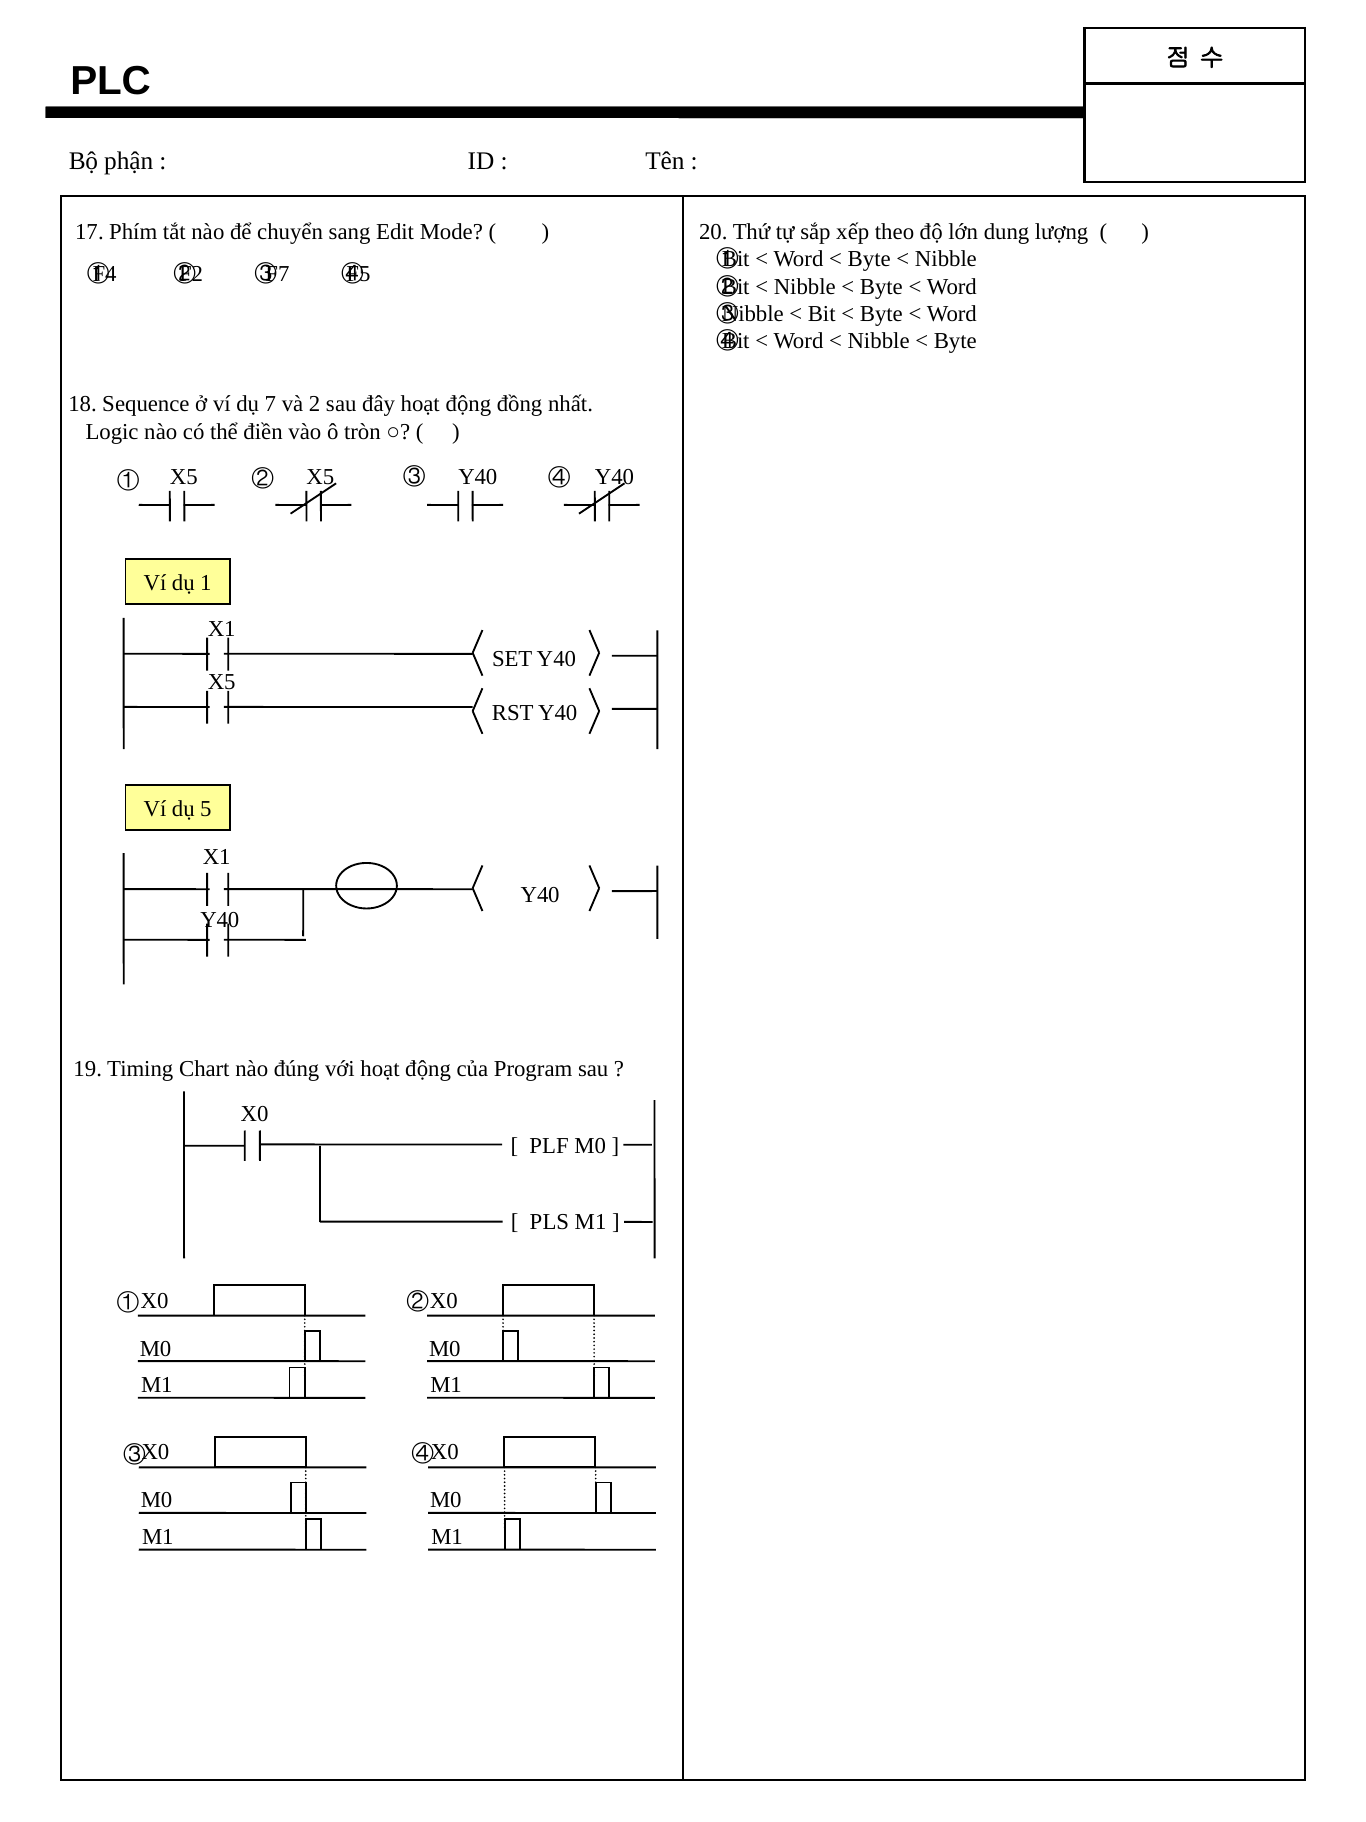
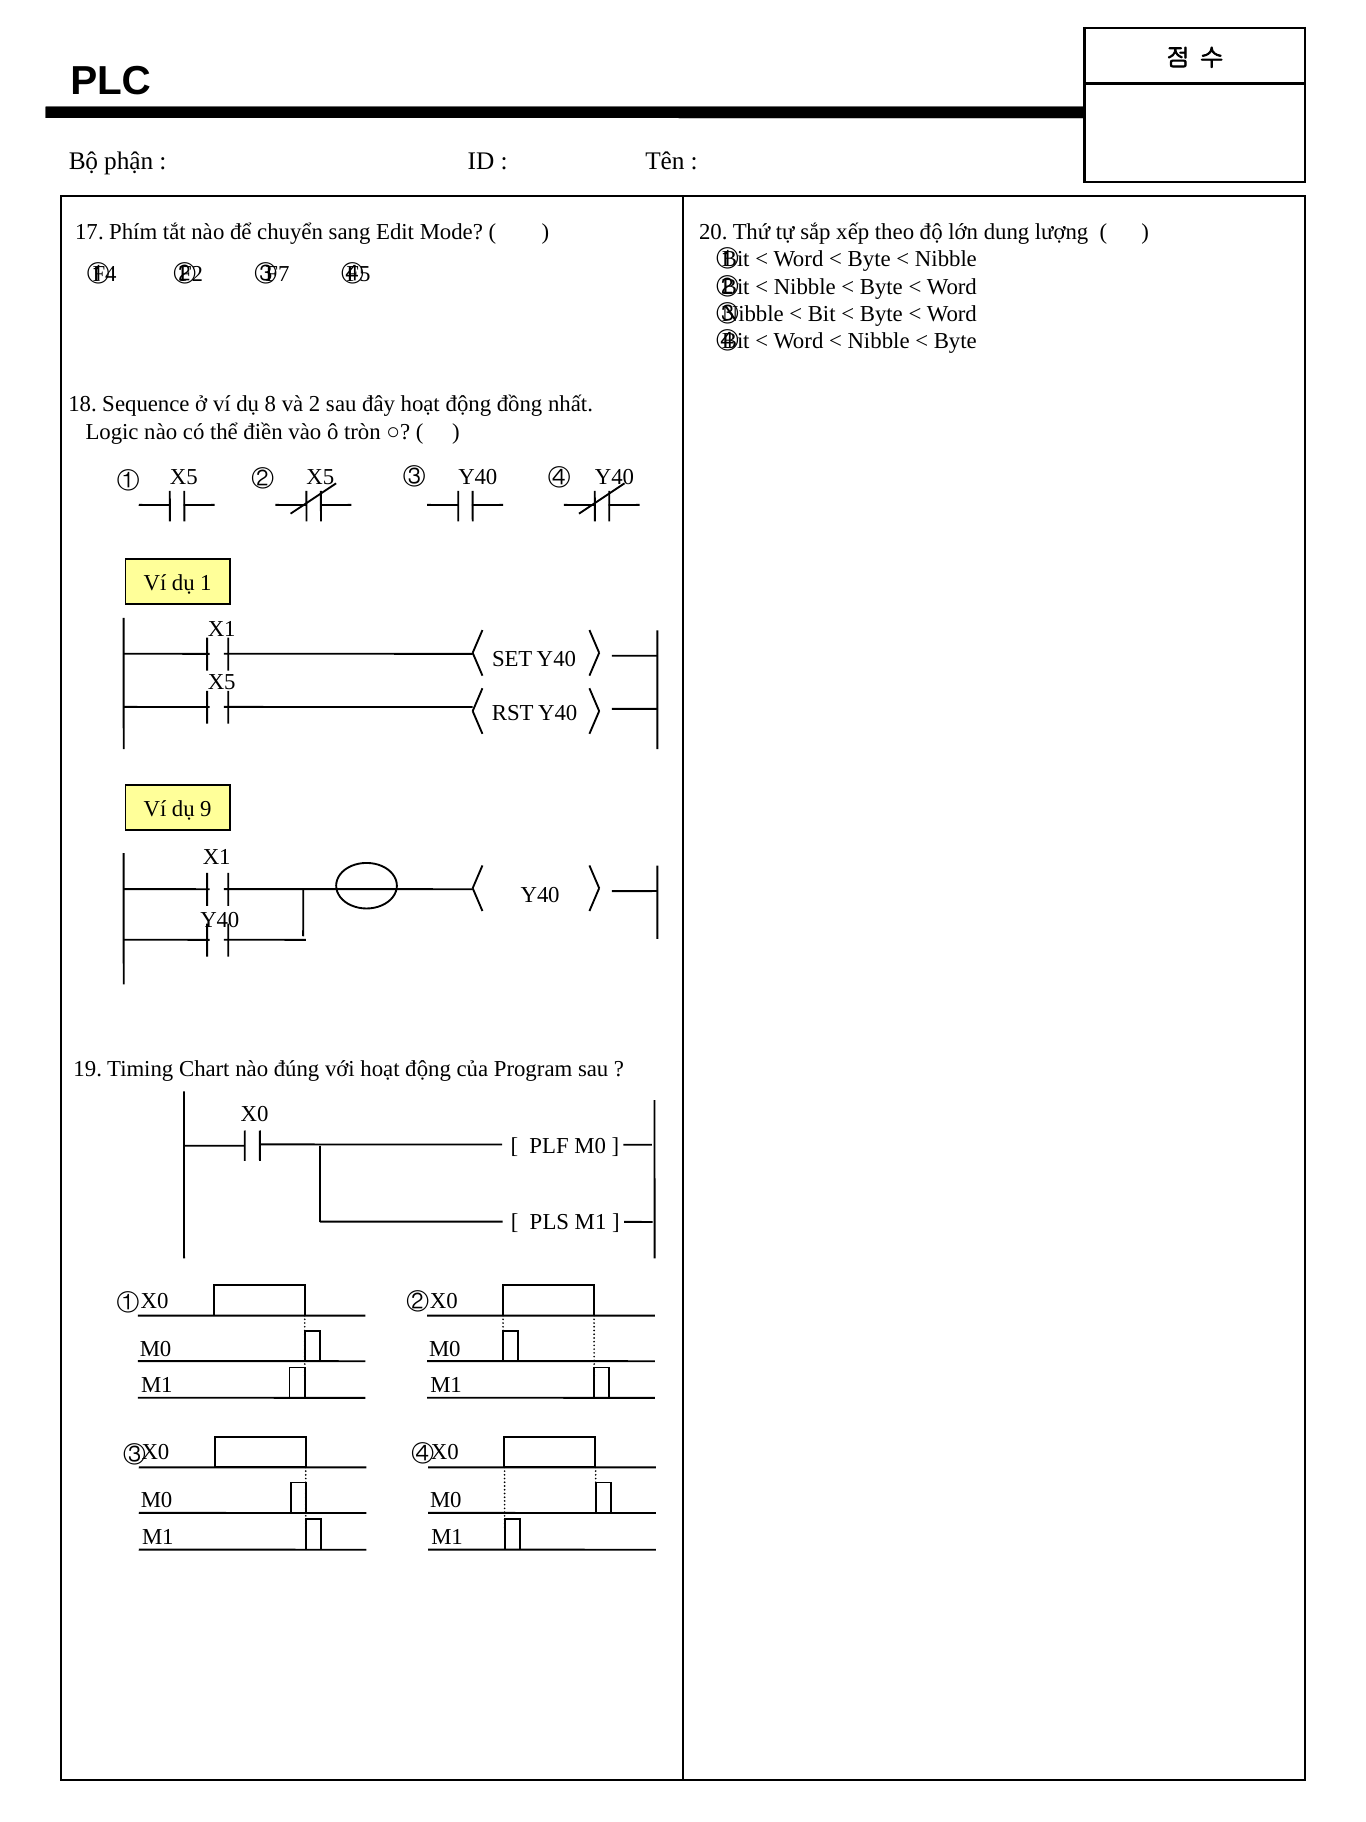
7: 7 -> 8 (270, 404)
5: 5 -> 9 (206, 809)
